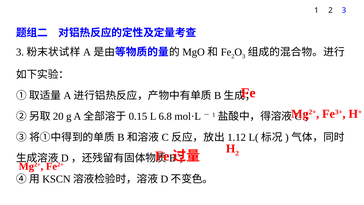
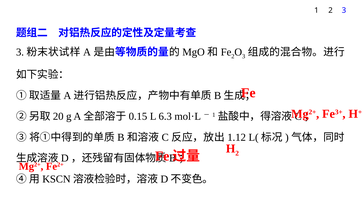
6.8: 6.8 -> 6.3 (165, 116)
